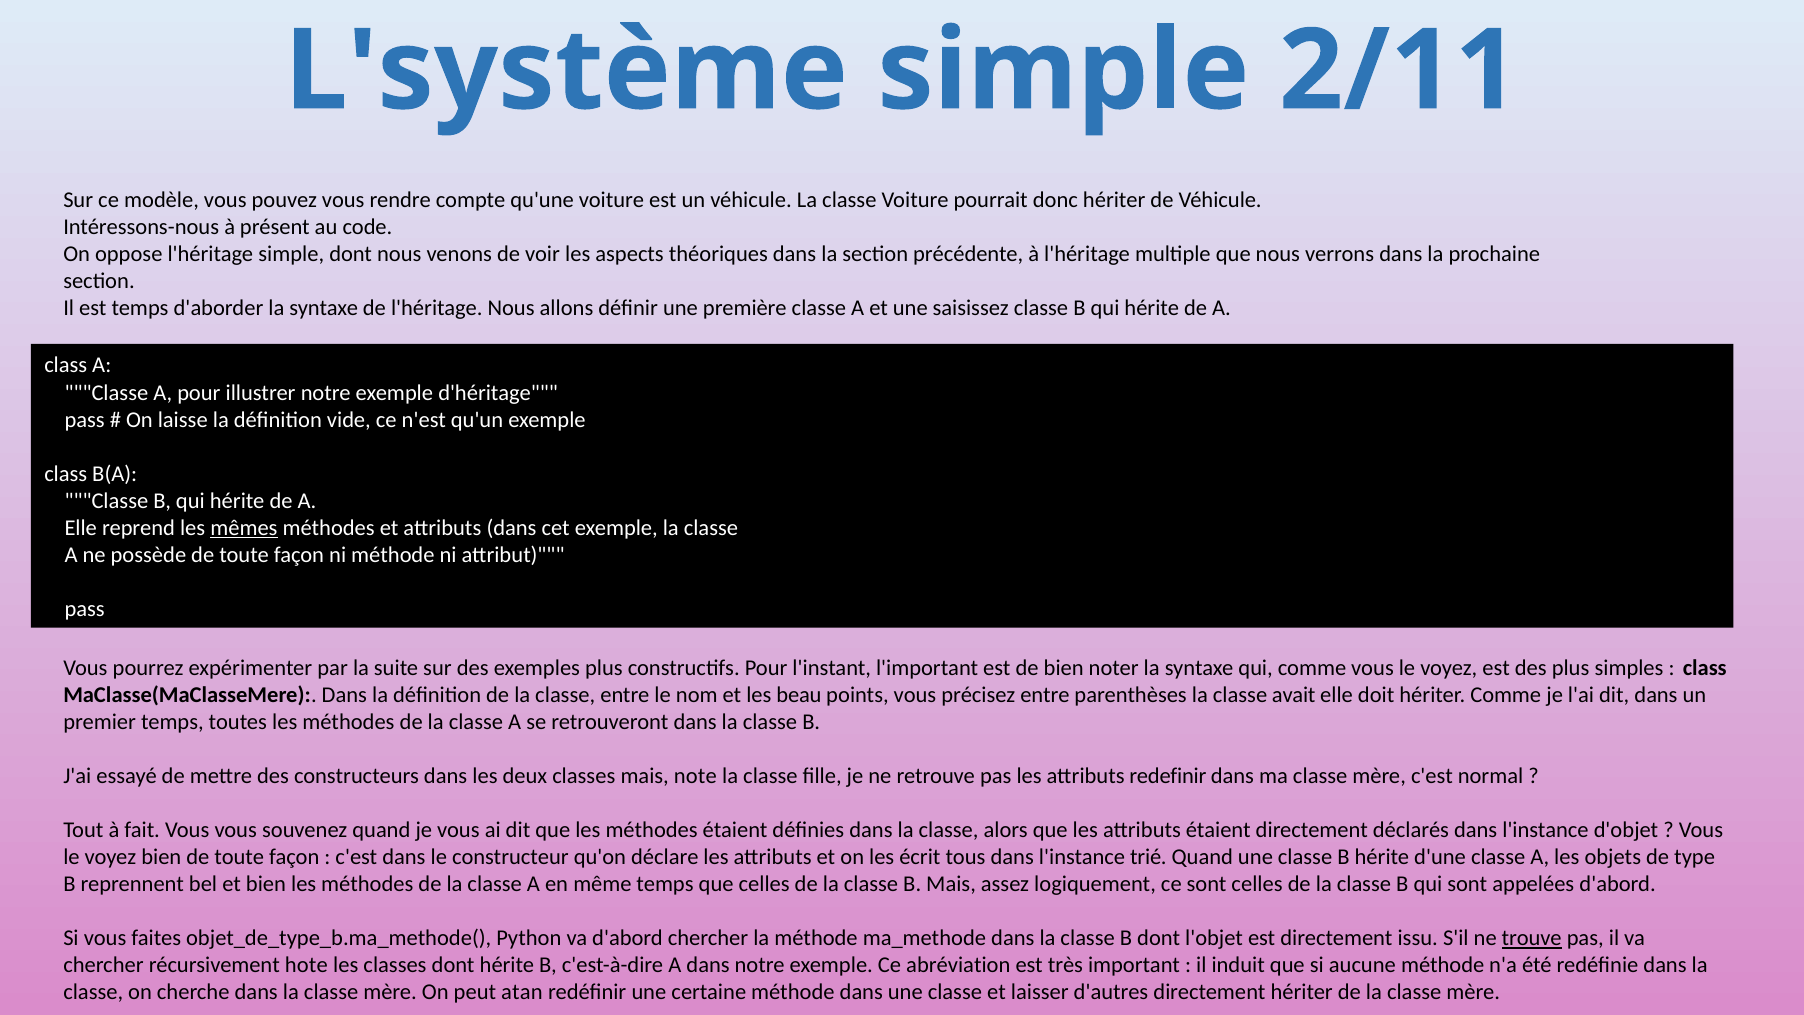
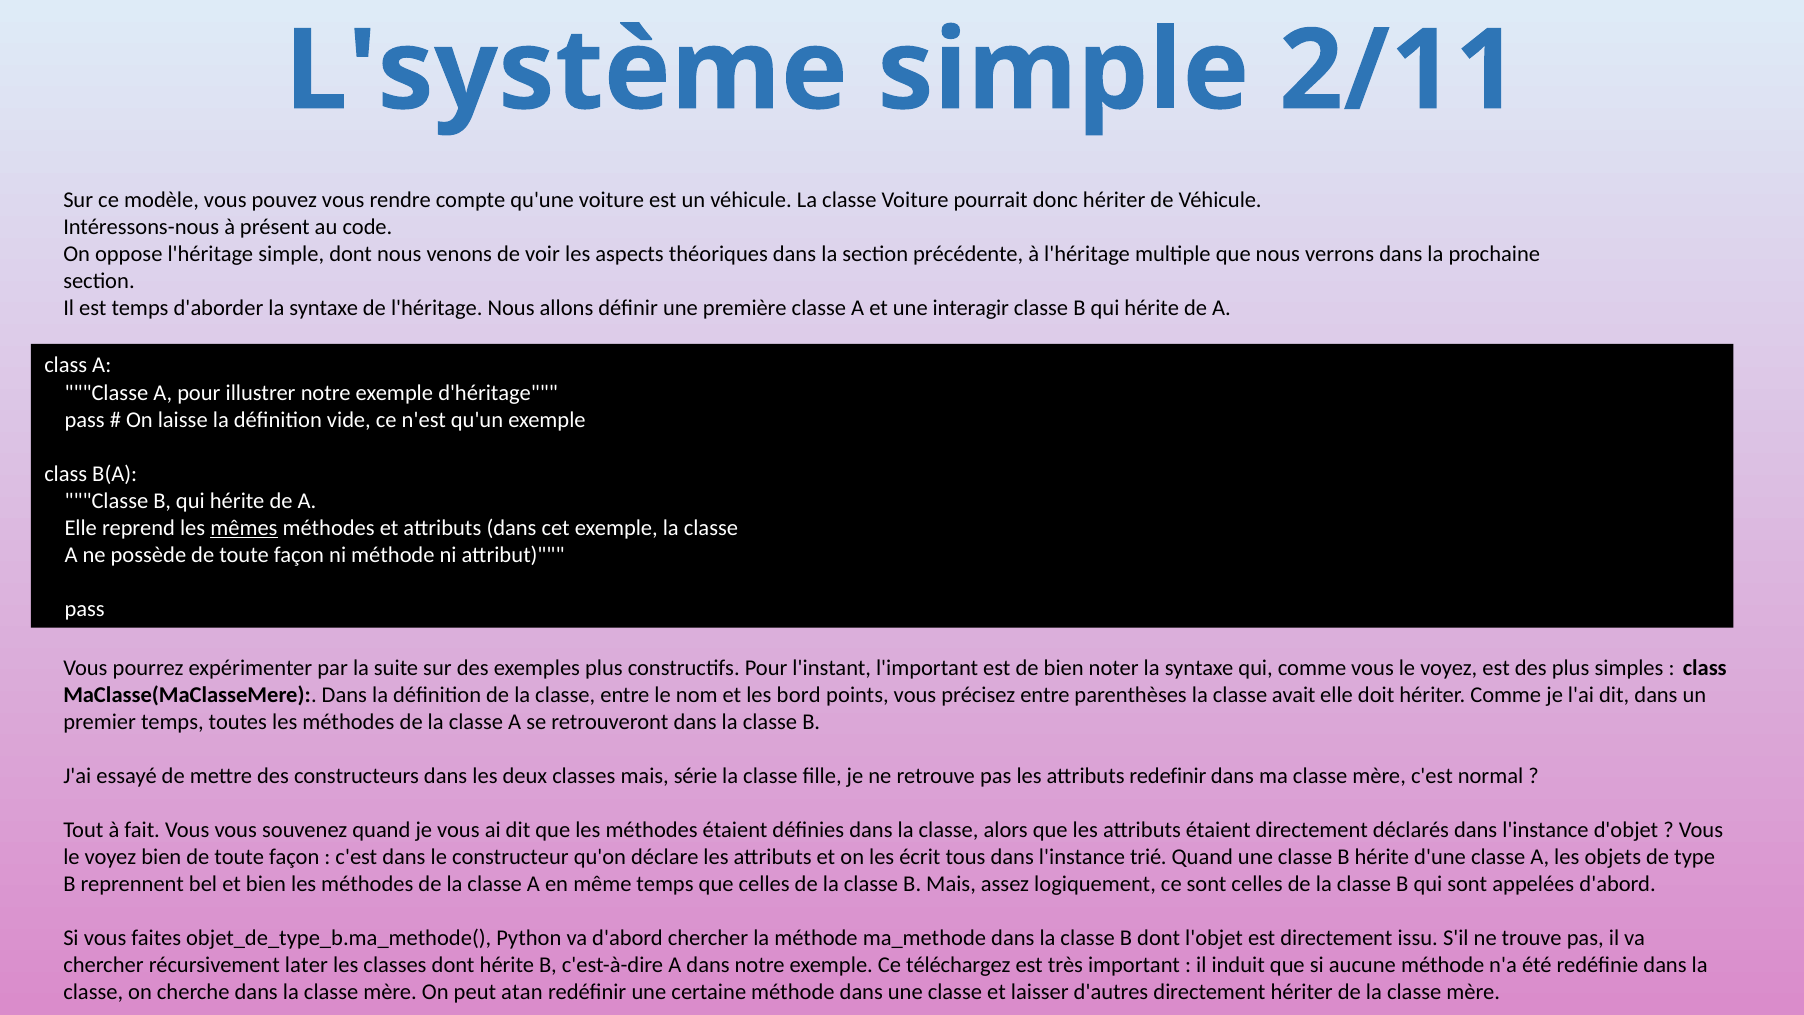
saisissez: saisissez -> interagir (971, 308)
beau: beau -> bord (799, 695)
note: note -> série (696, 776)
trouve underline: present -> none (1532, 938)
hote: hote -> later (306, 965)
abréviation: abréviation -> téléchargez (958, 965)
